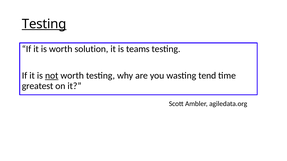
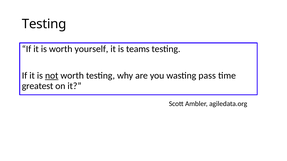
Testing underline: present -> none (44, 24)
solution: solution -> yourself (91, 49)
tend: tend -> pass (207, 76)
